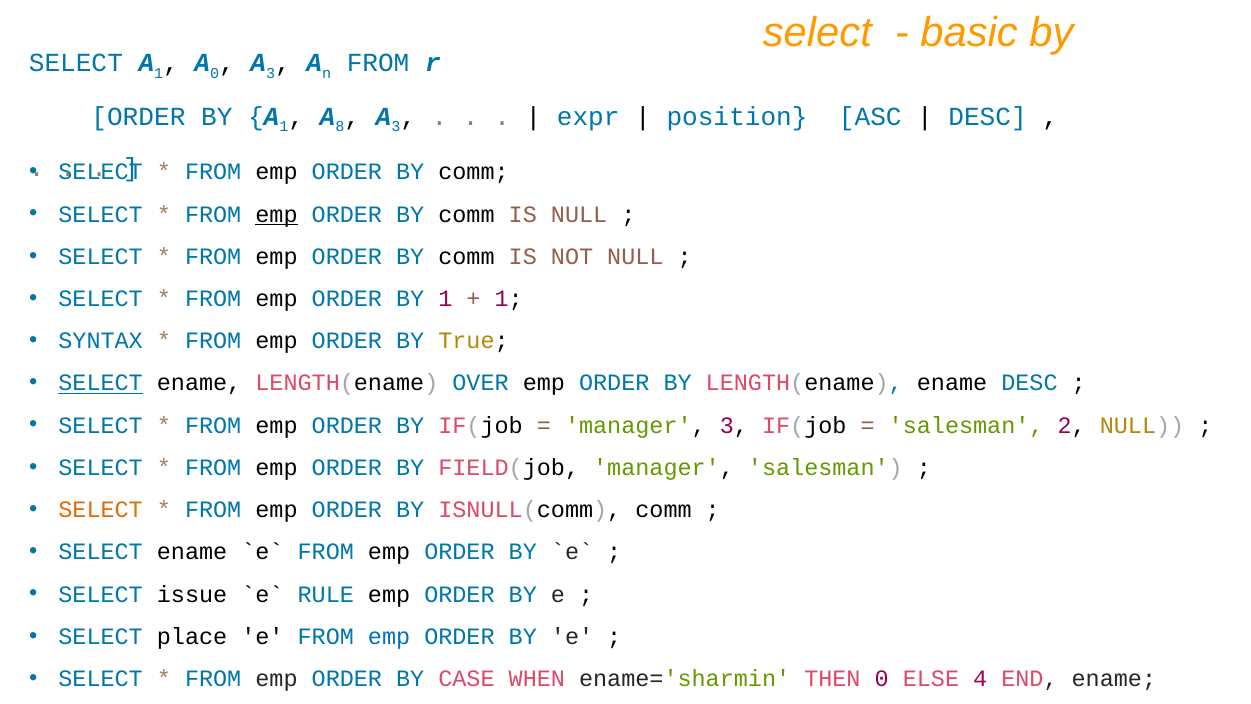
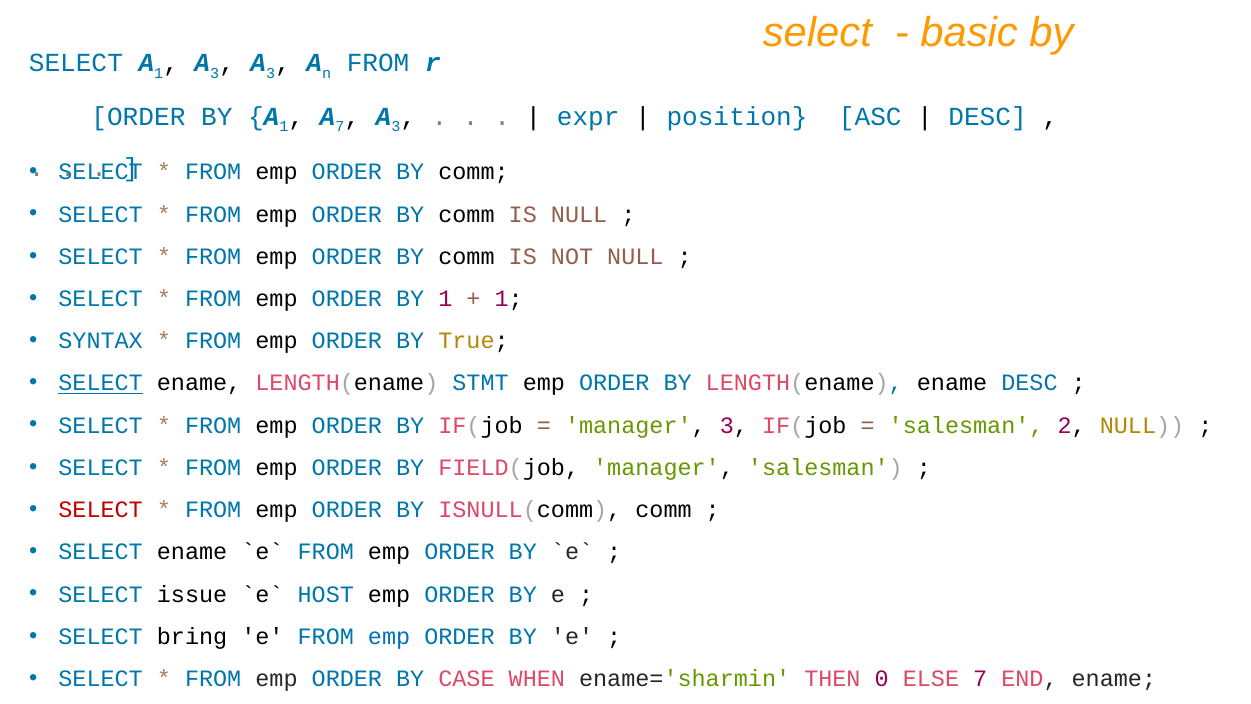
0: 0 -> 3 (215, 73)
8: 8 -> 7 (340, 127)
emp underline: present -> none (277, 214)
OVER: OVER -> STMT (481, 383)
SELECT colour: orange -> red (101, 510)
RULE: RULE -> HOST (326, 594)
place: place -> bring (192, 636)
ELSE 4: 4 -> 7 (980, 679)
